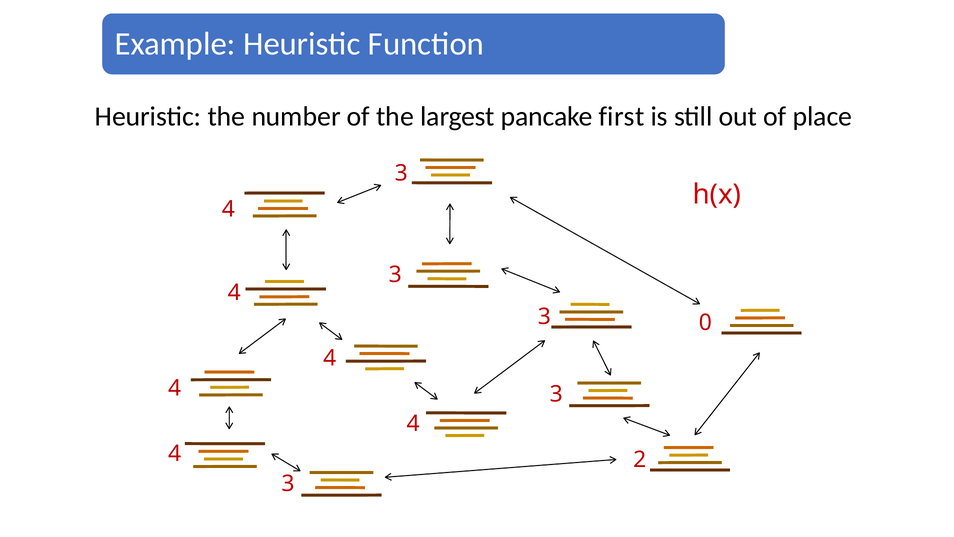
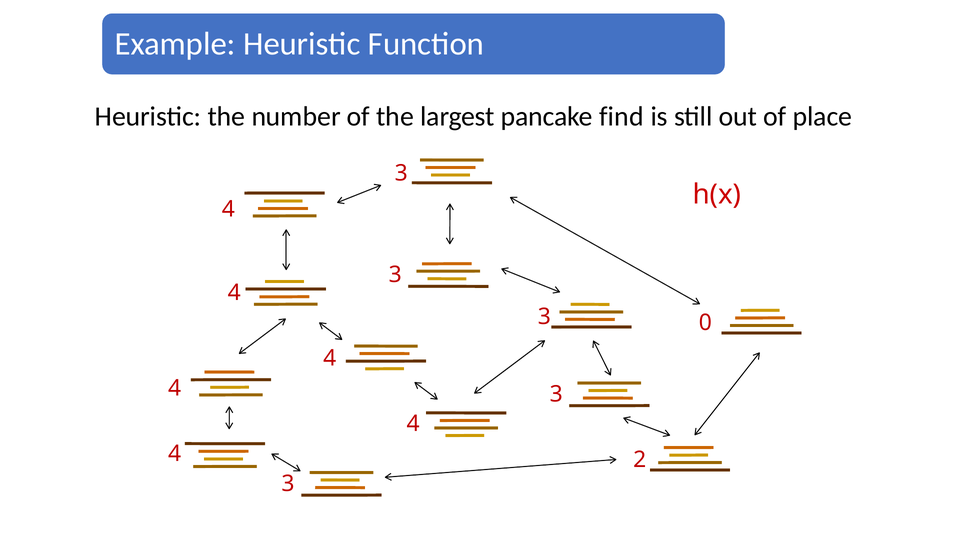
first: first -> find (621, 117)
